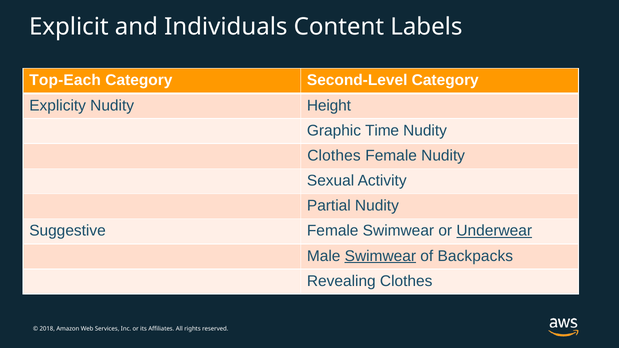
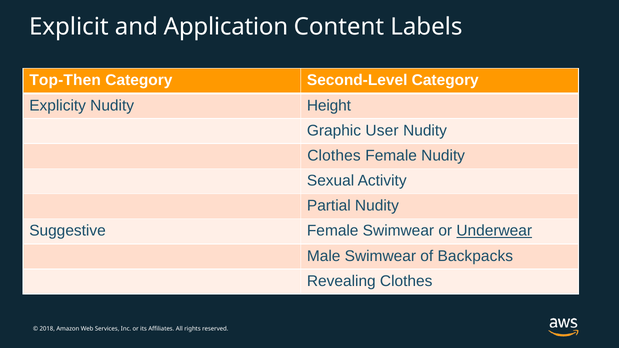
Individuals: Individuals -> Application (226, 27)
Top-Each: Top-Each -> Top-Then (65, 80)
Time: Time -> User (382, 131)
Swimwear underline: present -> none (380, 256)
